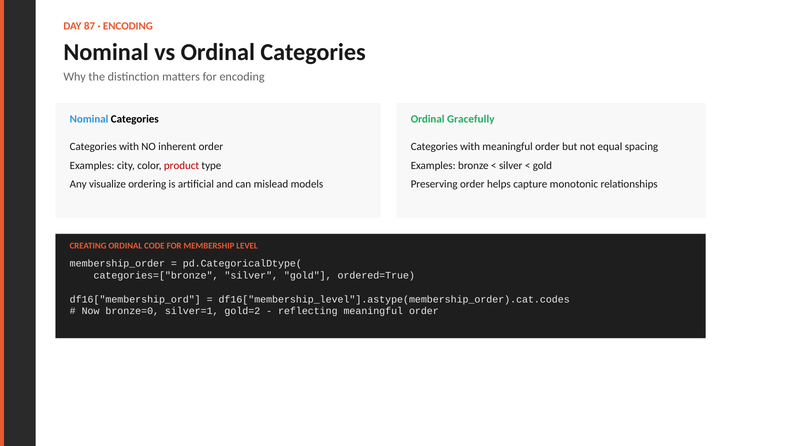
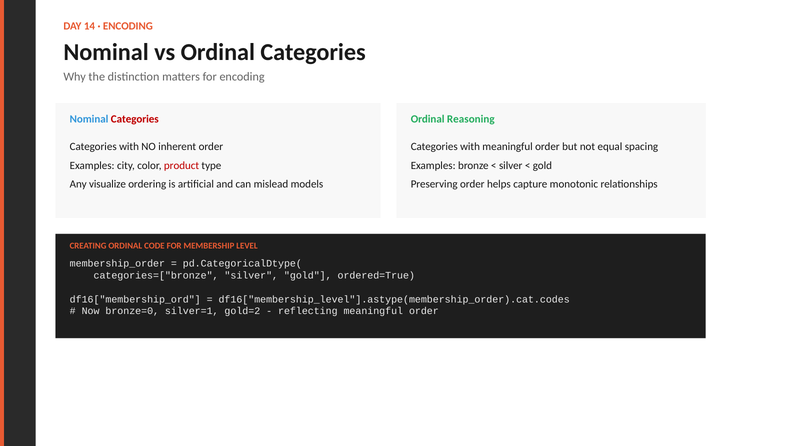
87: 87 -> 14 (89, 26)
Categories colour: black -> red (135, 119)
Gracefully: Gracefully -> Reasoning (471, 119)
